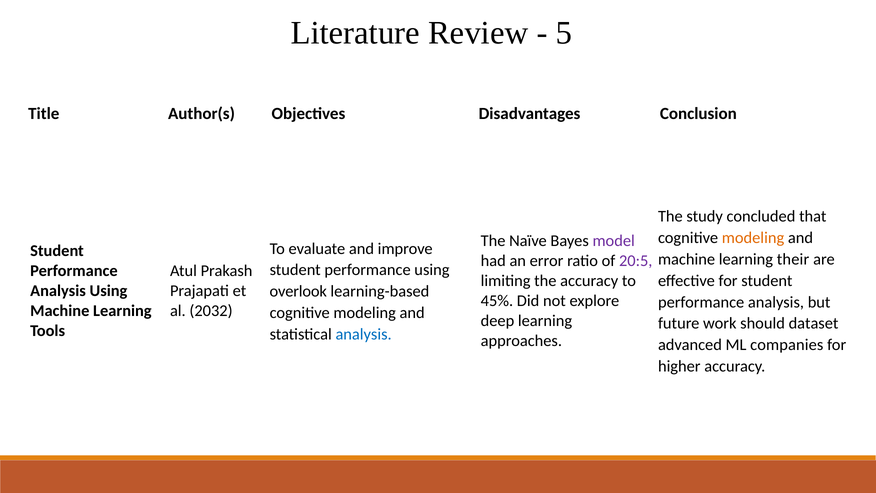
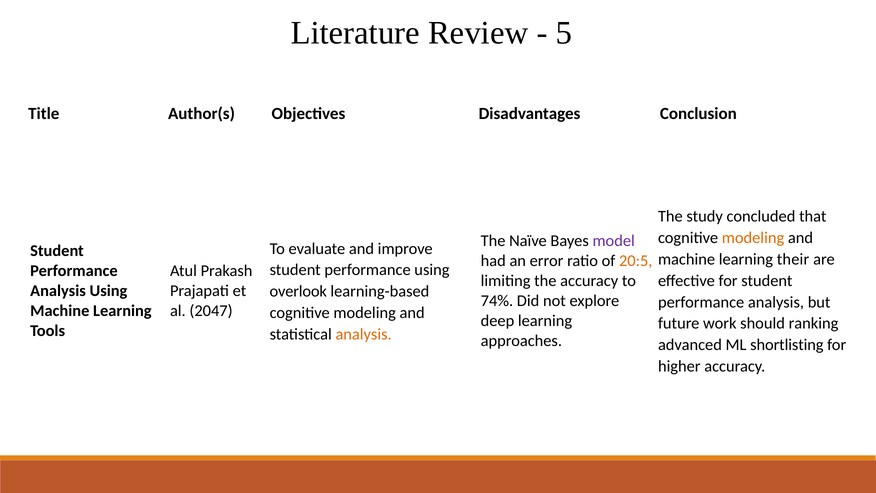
20:5 colour: purple -> orange (636, 261)
45%: 45% -> 74% (497, 301)
2032: 2032 -> 2047 (211, 311)
dataset: dataset -> ranking (814, 323)
analysis colour: blue -> orange (364, 334)
companies: companies -> shortlisting (787, 345)
